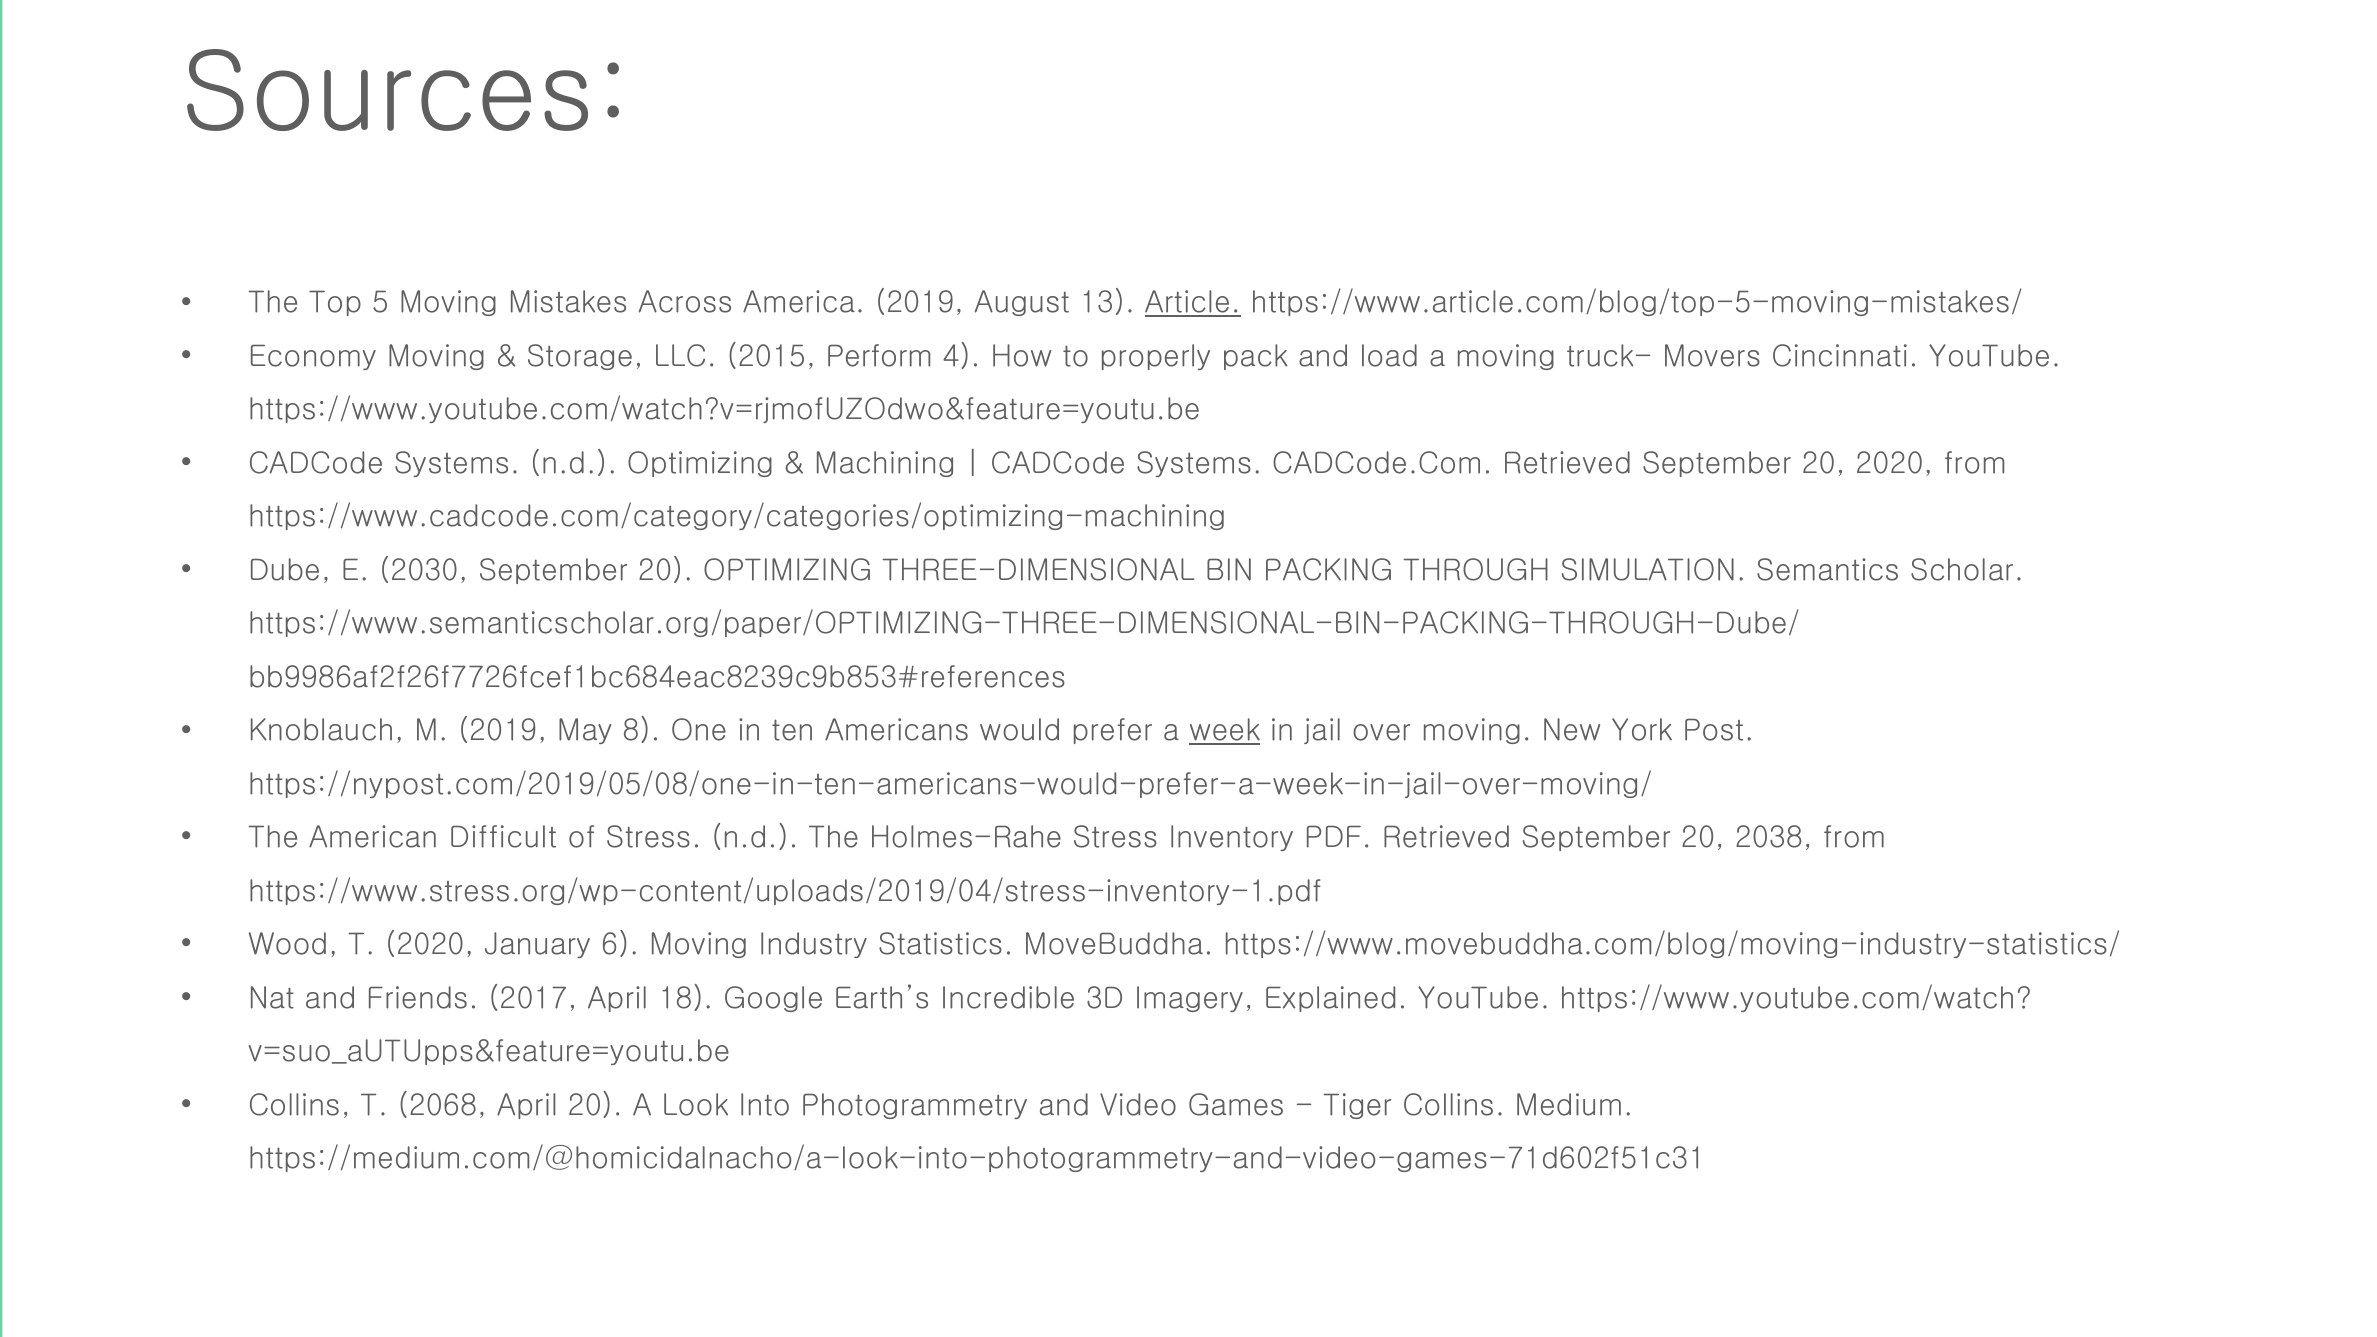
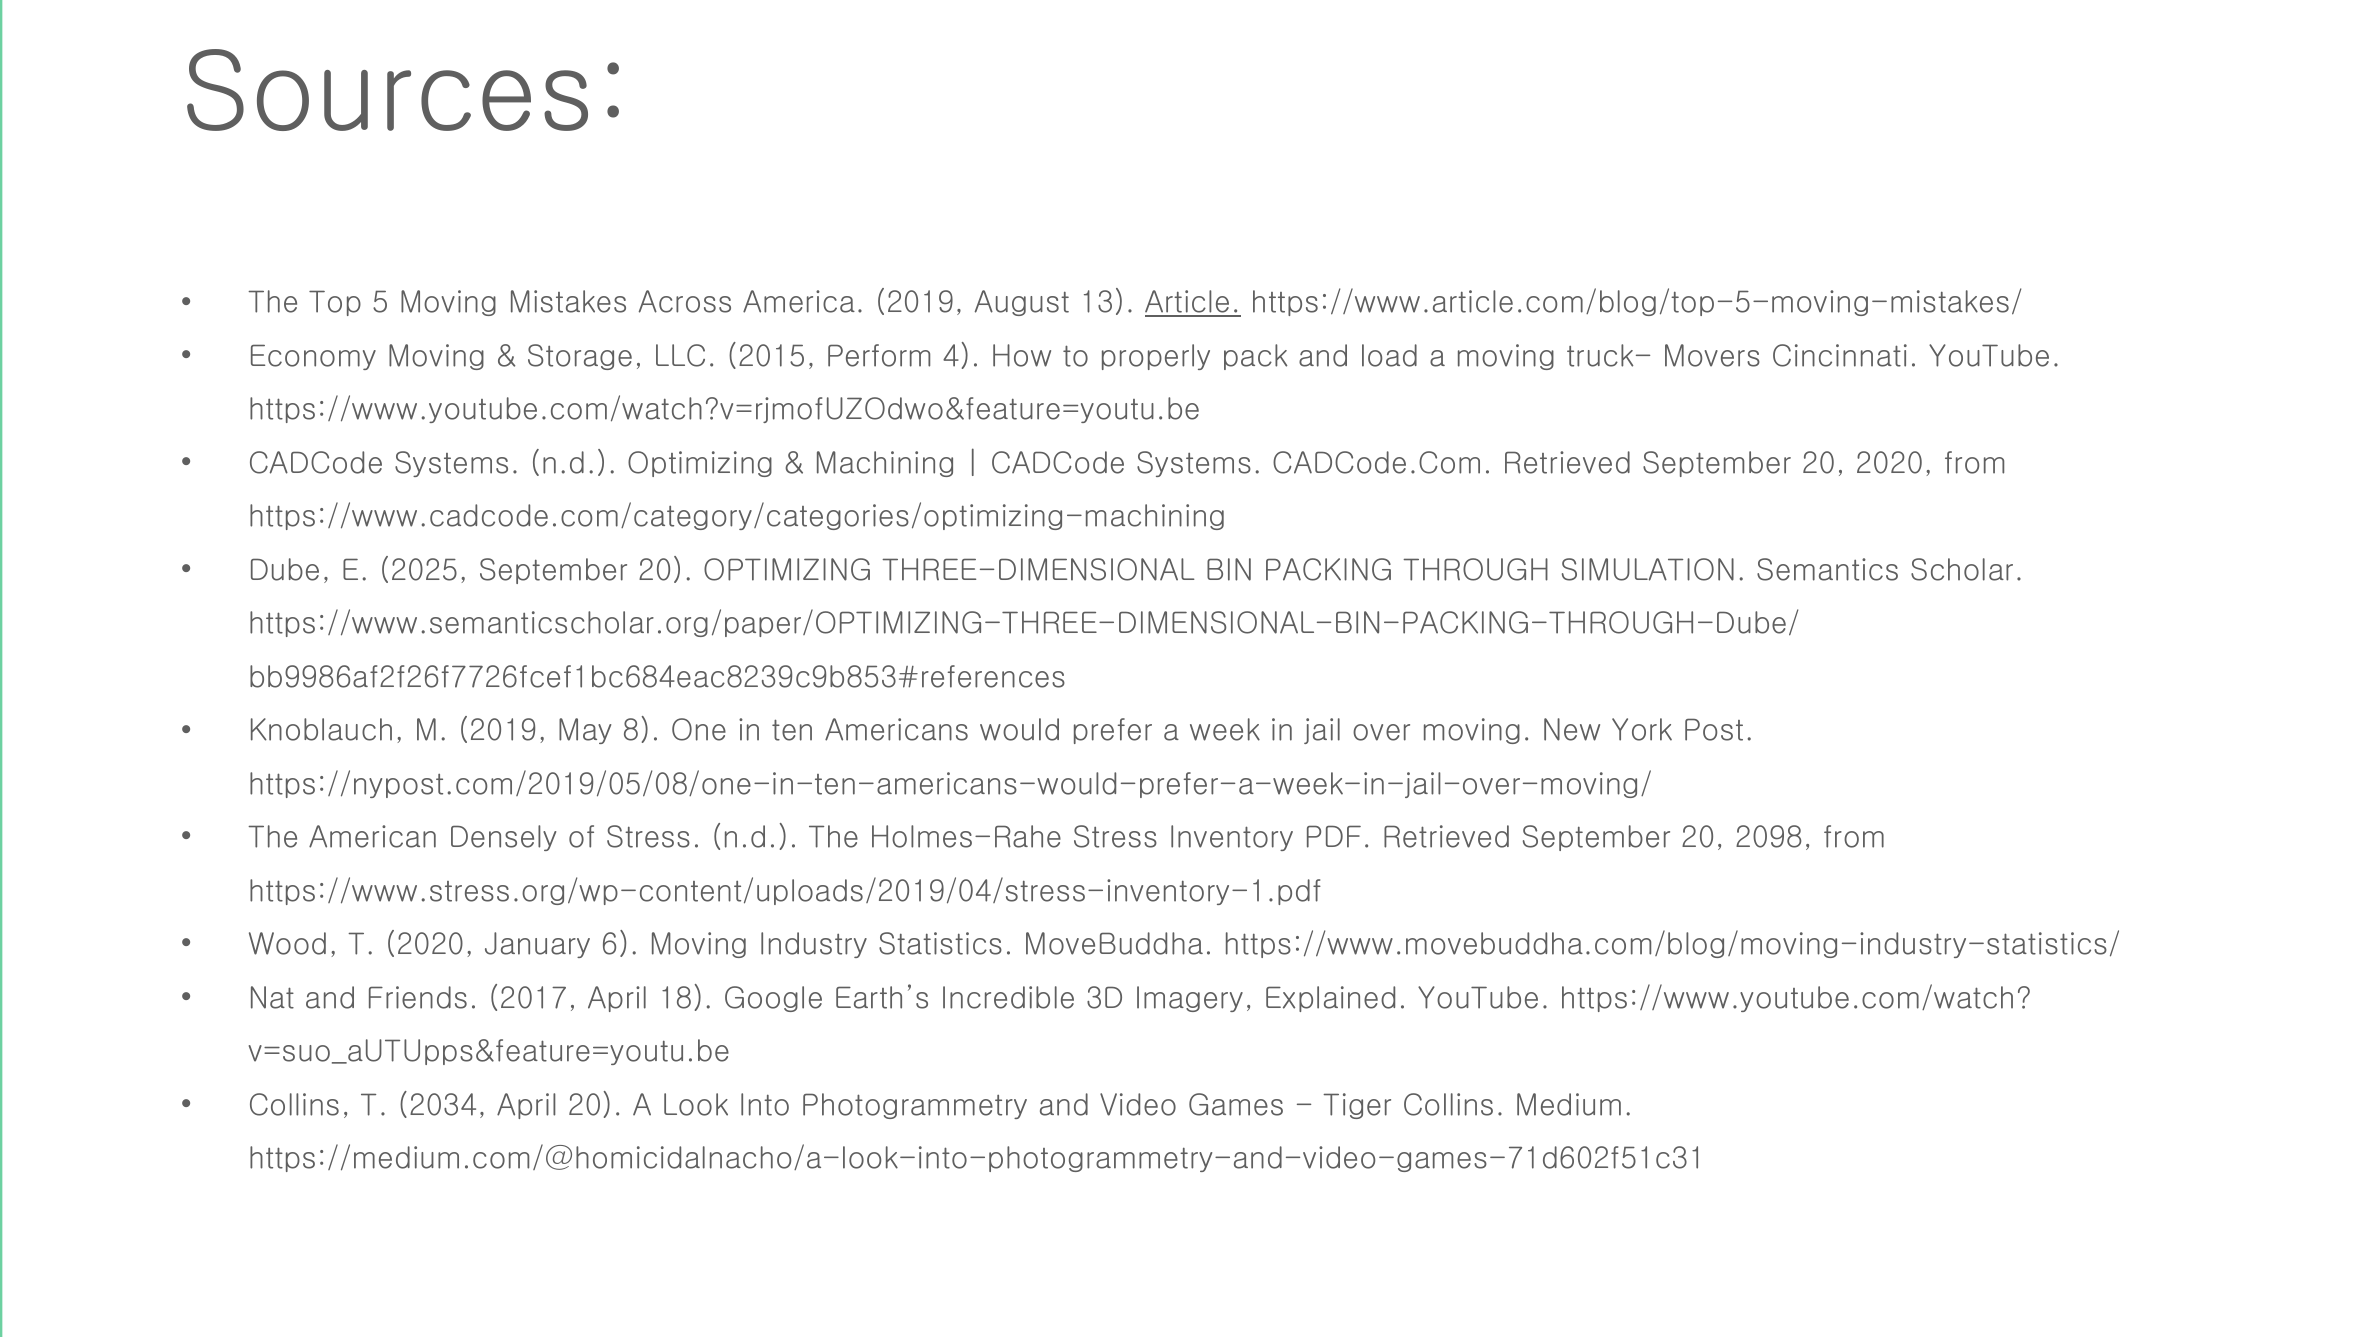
2030: 2030 -> 2025 (424, 570)
week underline: present -> none (1225, 731)
Difficult: Difficult -> Densely (503, 838)
2038: 2038 -> 2098 (1774, 838)
2068: 2068 -> 2034 (442, 1105)
